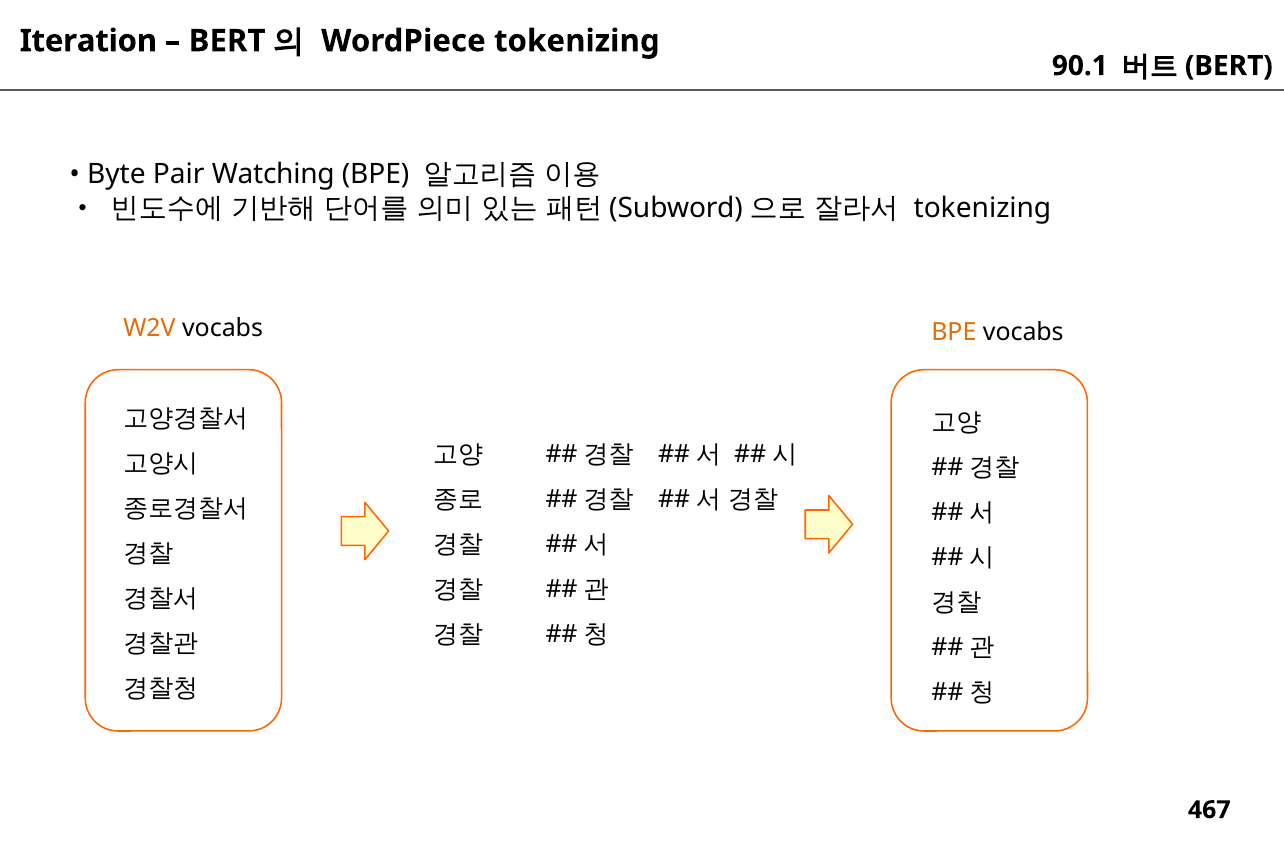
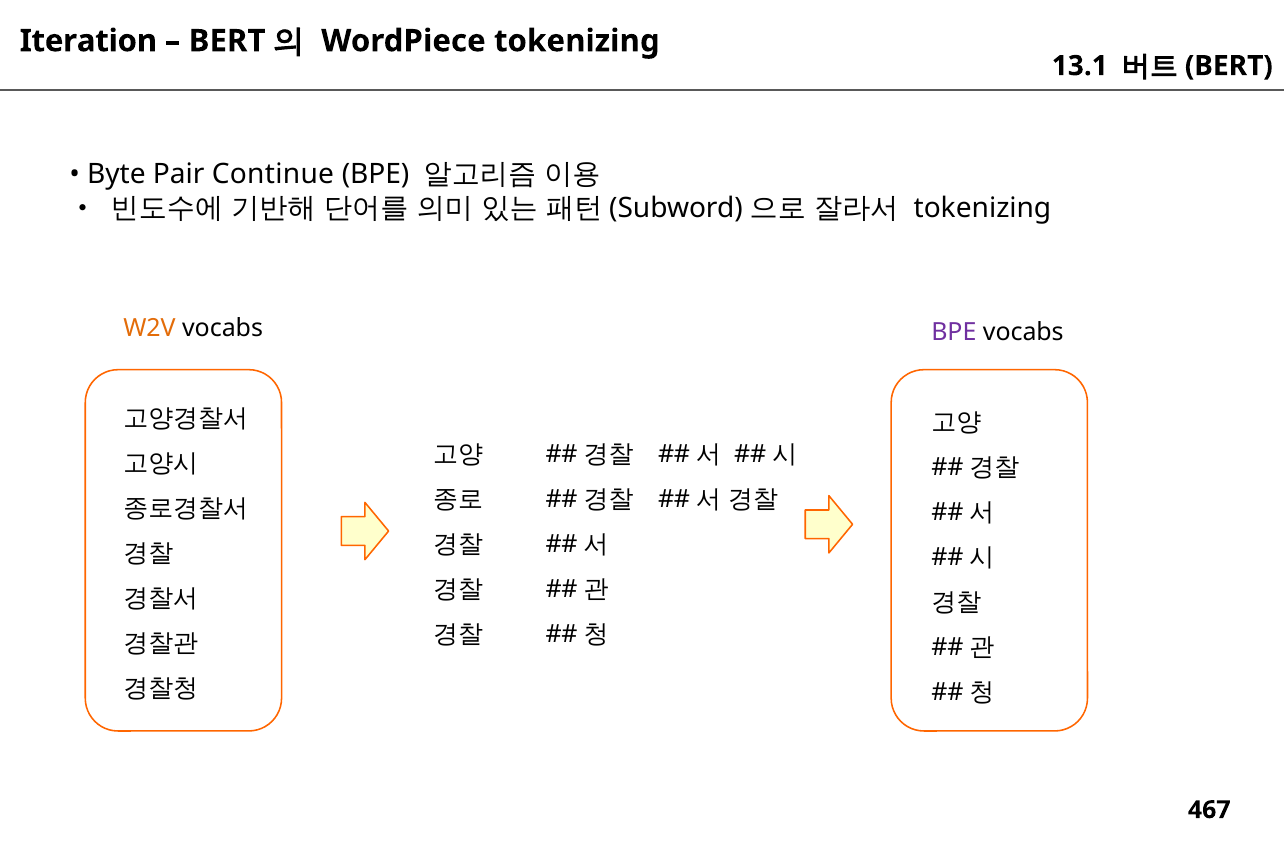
90.1: 90.1 -> 13.1 (1080, 66)
Watching: Watching -> Continue (273, 174)
BPE colour: orange -> purple (954, 332)
